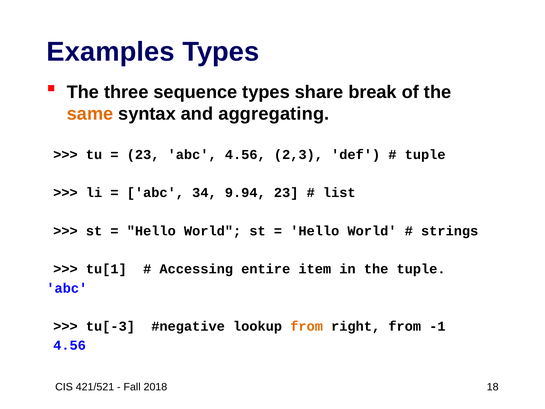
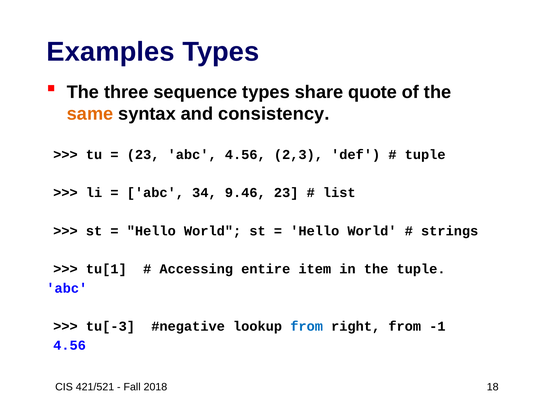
break: break -> quote (373, 92)
aggregating: aggregating -> consistency (274, 114)
9.94: 9.94 -> 9.46 (245, 193)
from colour: orange -> blue (307, 326)
